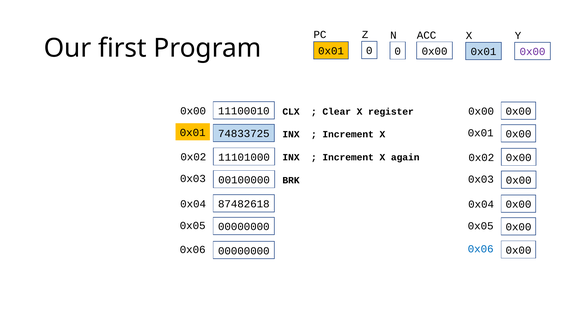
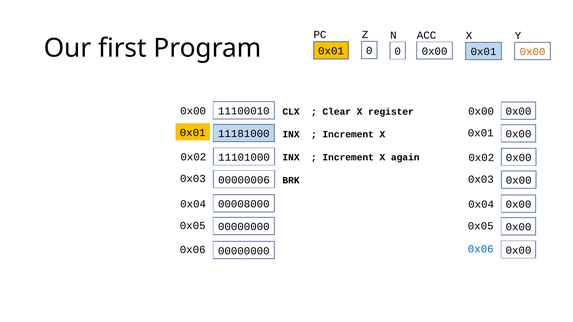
0x00 colour: purple -> orange (533, 52)
74833725: 74833725 -> 11181000 (244, 134)
00100000: 00100000 -> 00000006 (244, 180)
87482618: 87482618 -> 00008000 (244, 204)
